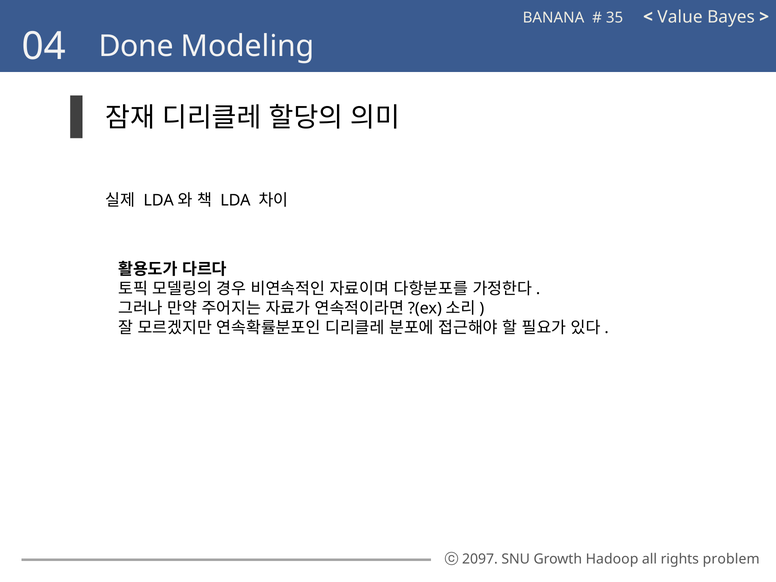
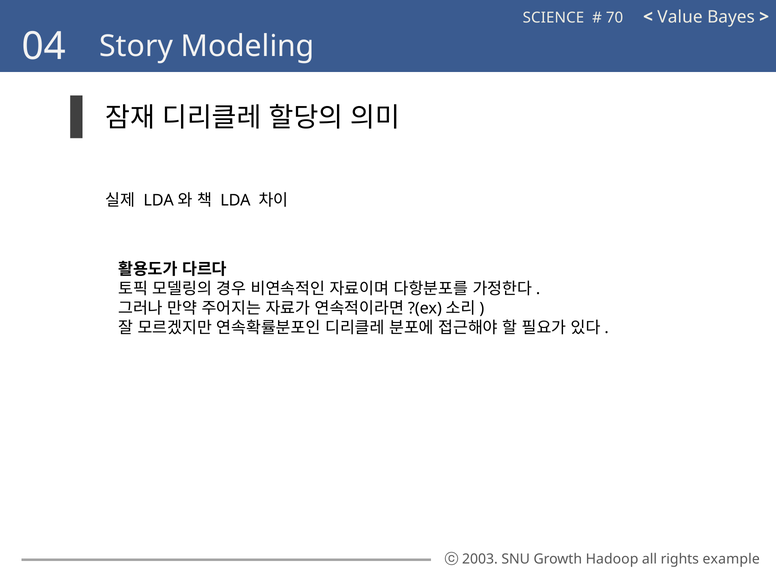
BANANA: BANANA -> SCIENCE (553, 18)
35: 35 -> 70 (615, 18)
Done: Done -> Story (136, 46)
2097: 2097 -> 2003 (480, 559)
problem: problem -> example (731, 559)
